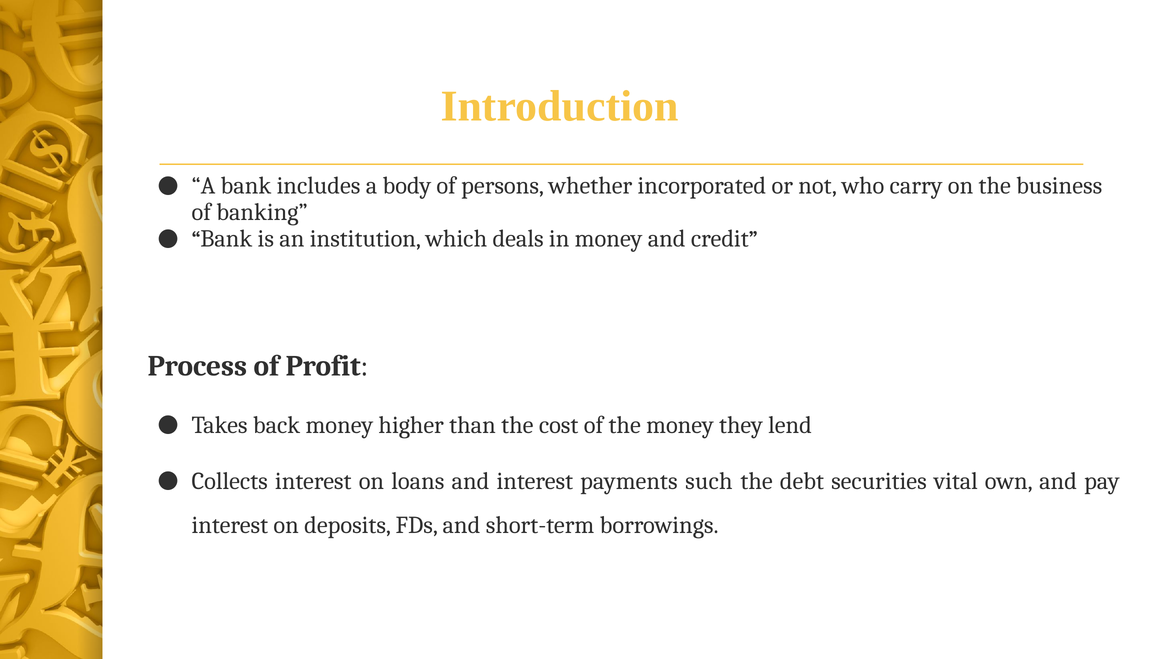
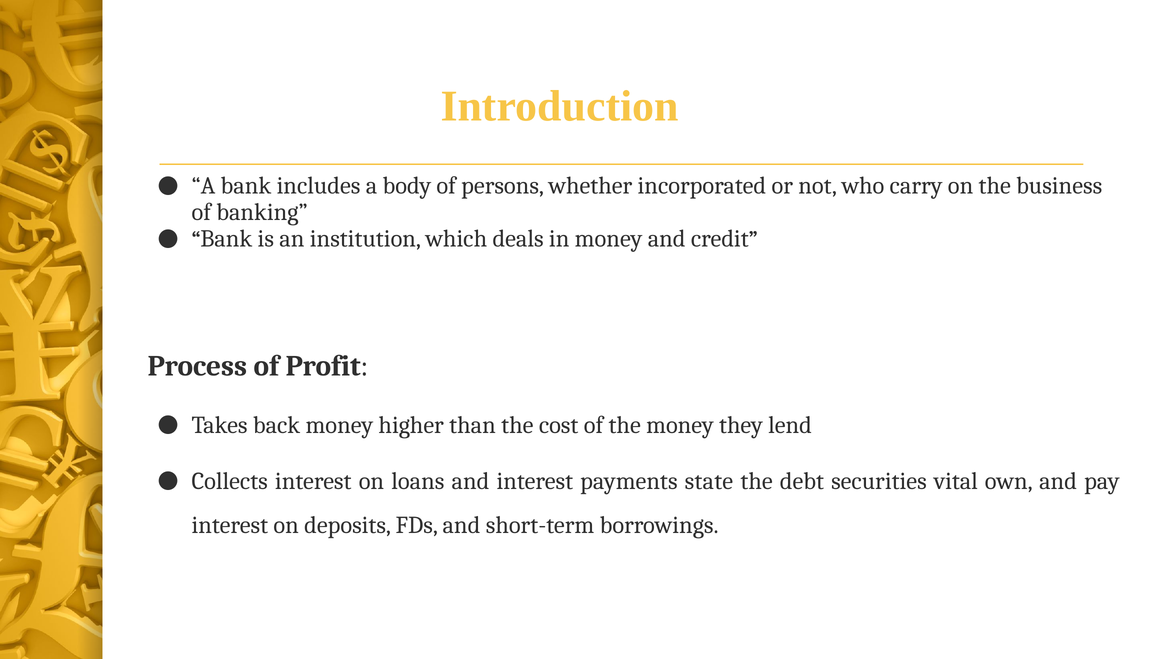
such: such -> state (709, 481)
